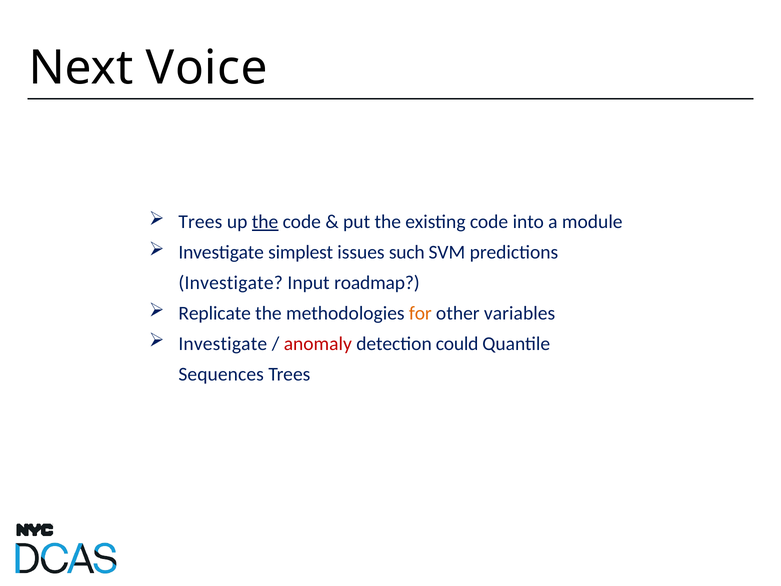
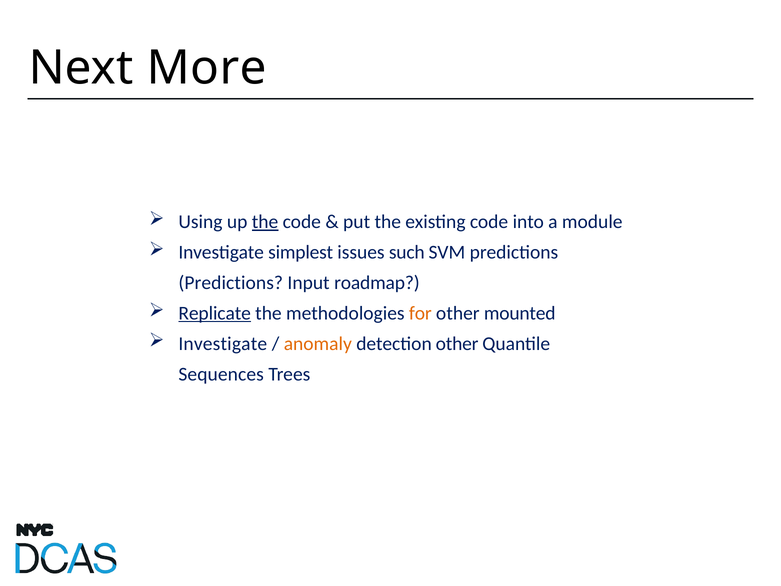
Voice: Voice -> More (207, 68)
Trees: Trees -> Using (200, 222)
Investigate: Investigate -> Predictions (231, 283)
Replicate underline: none -> present (215, 313)
variables: variables -> mounted (520, 313)
anomaly colour: red -> orange (318, 344)
detection could: could -> other (457, 344)
